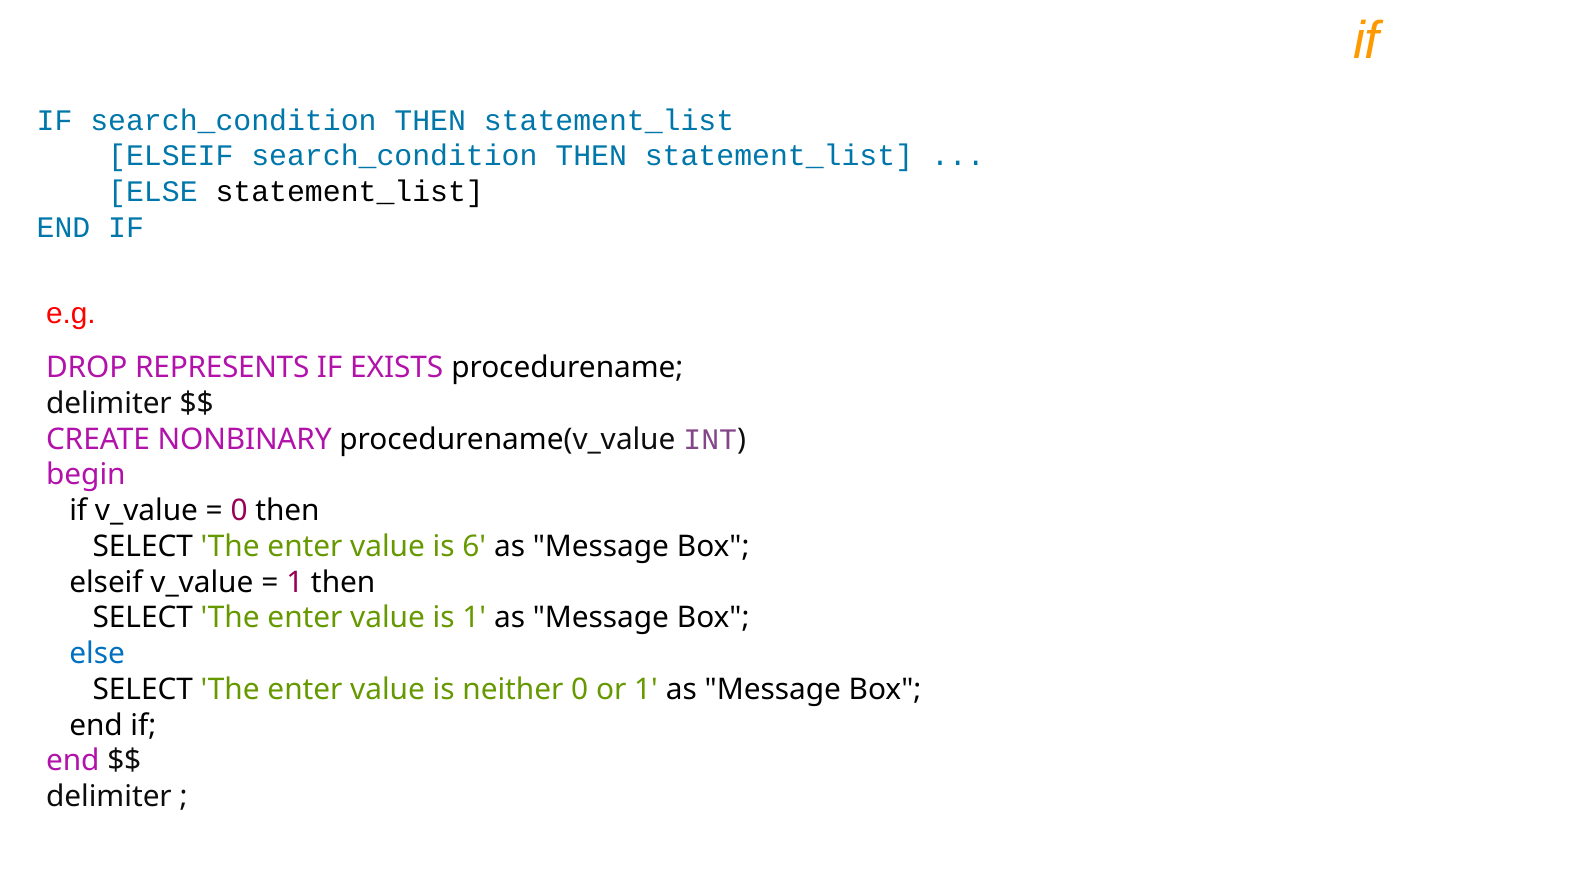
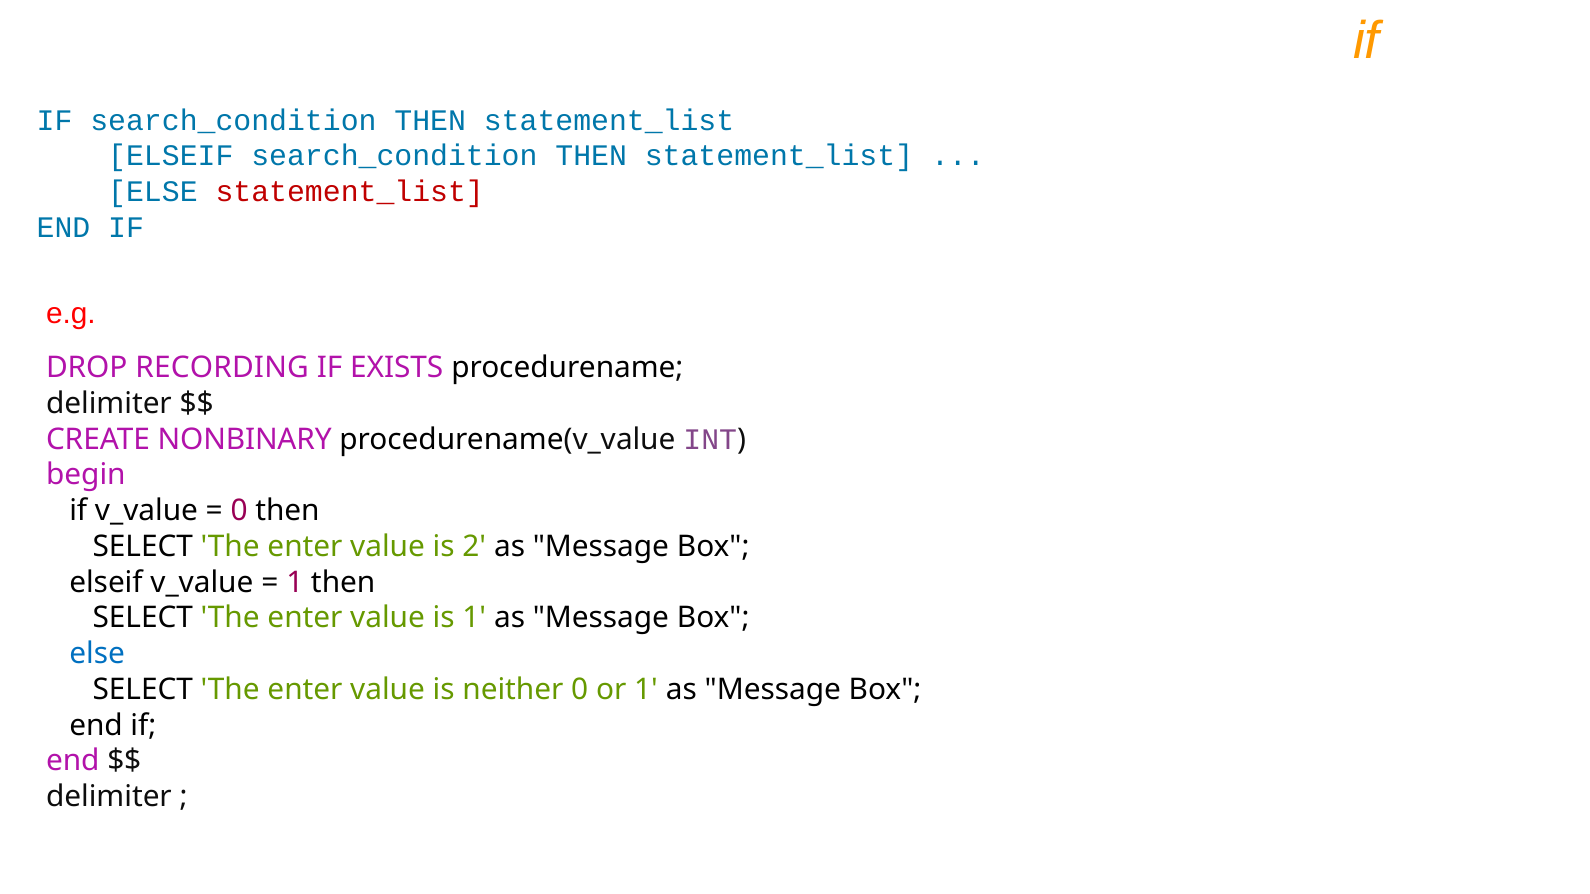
statement_list colour: black -> red (350, 192)
REPRESENTS: REPRESENTS -> RECORDING (222, 368)
6: 6 -> 2 (474, 547)
